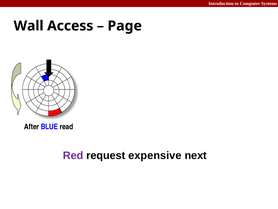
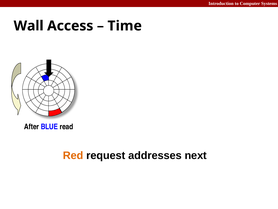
Page: Page -> Time (125, 26)
Red colour: purple -> orange (73, 155)
expensive: expensive -> addresses (155, 155)
